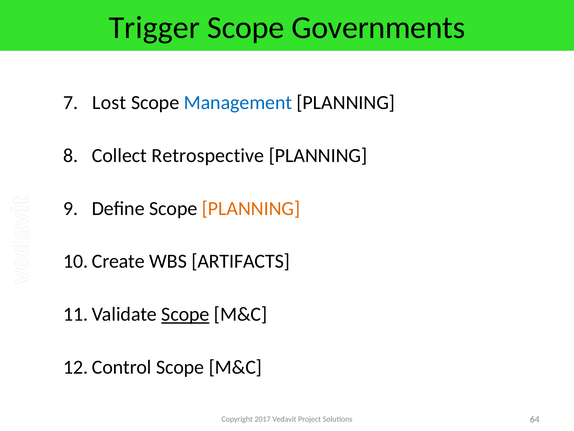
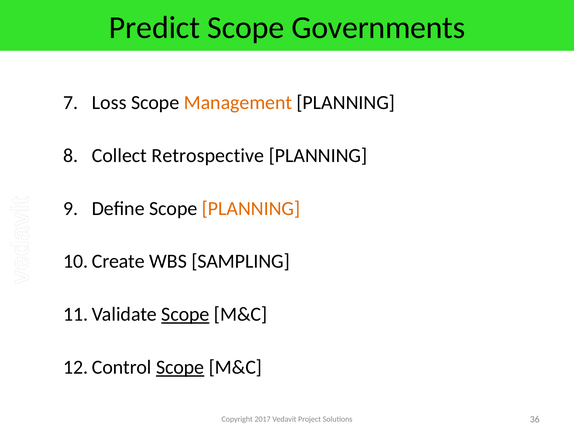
Trigger: Trigger -> Predict (154, 28)
Lost: Lost -> Loss (109, 102)
Management colour: blue -> orange (238, 102)
ARTIFACTS: ARTIFACTS -> SAMPLING (241, 261)
Scope underline: none -> present (180, 367)
64: 64 -> 36 (535, 419)
